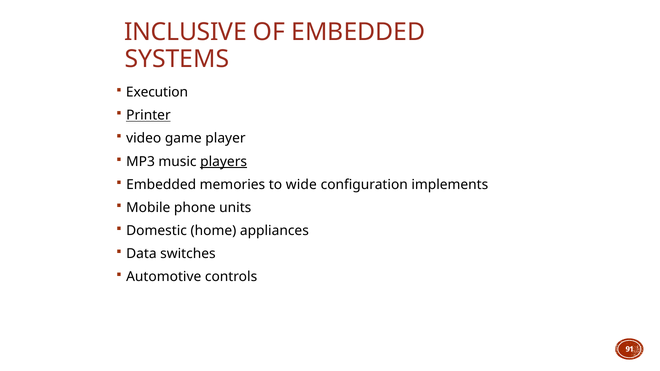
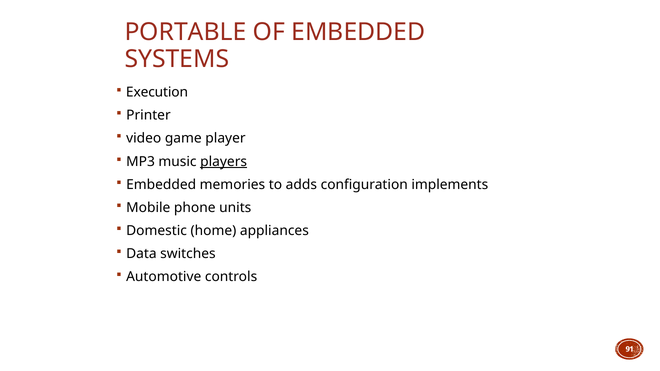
INCLUSIVE: INCLUSIVE -> PORTABLE (185, 32)
Printer underline: present -> none (148, 115)
wide: wide -> adds (301, 185)
